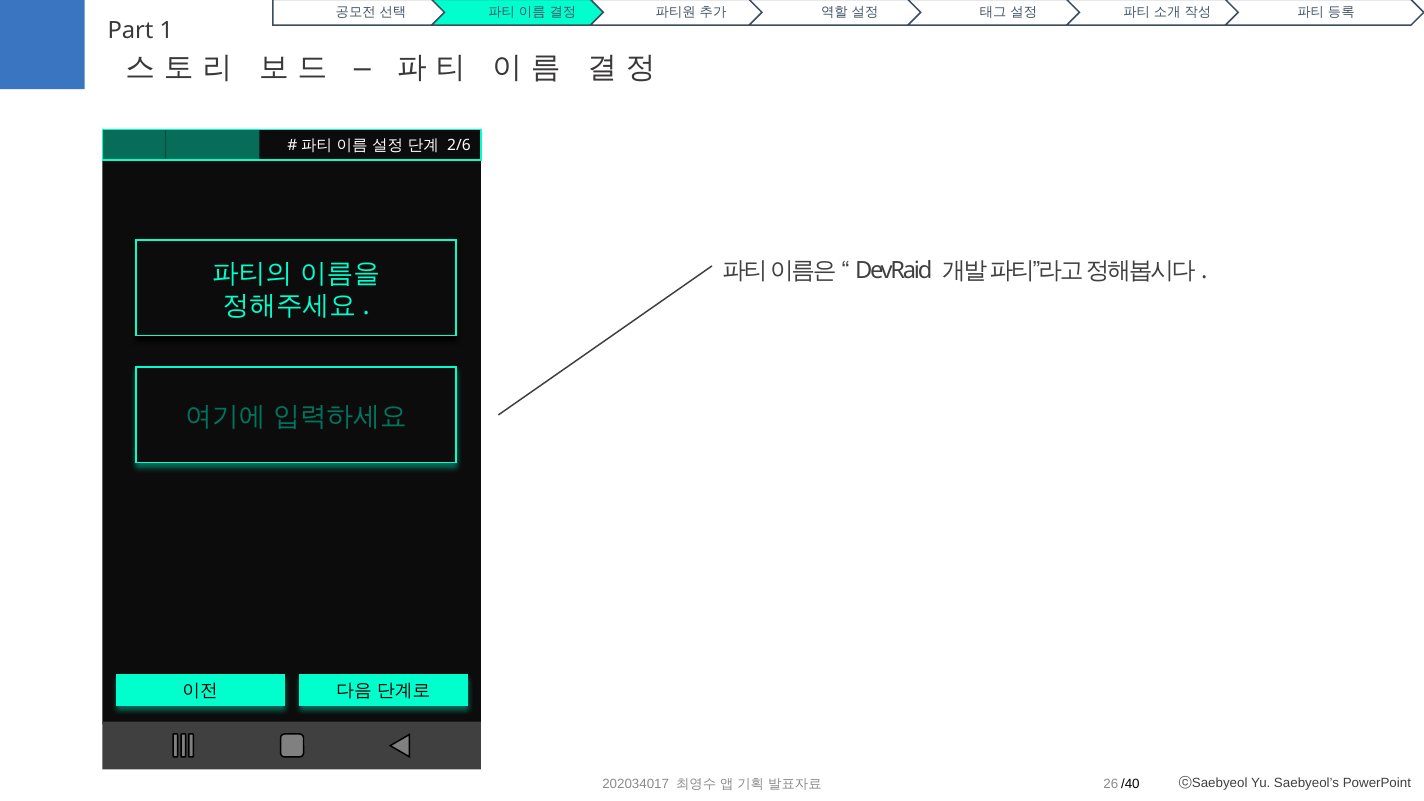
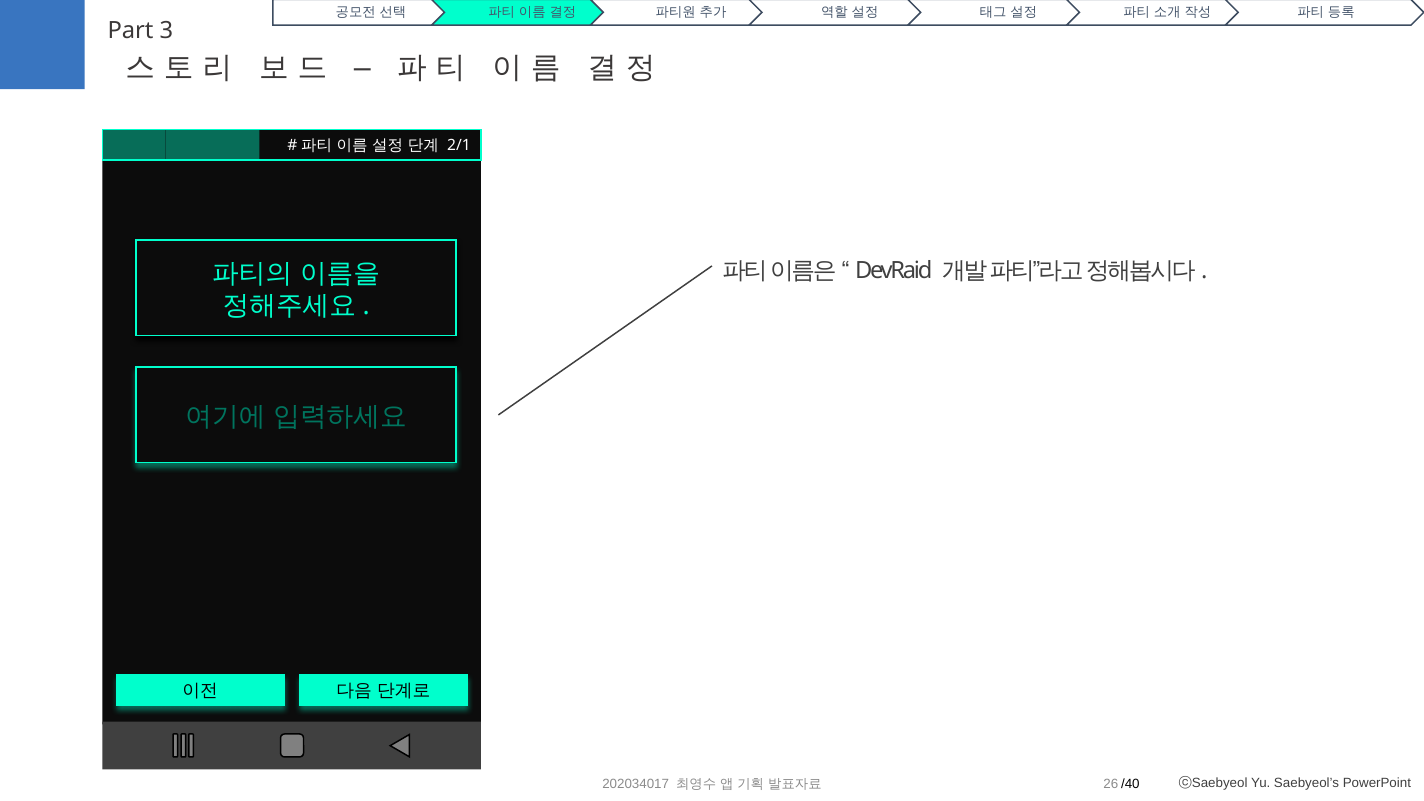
1: 1 -> 3 (166, 30)
2/6: 2/6 -> 2/1 (459, 146)
